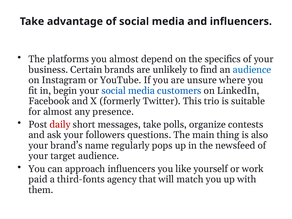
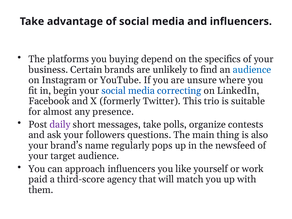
you almost: almost -> buying (124, 59)
customers: customers -> correcting (179, 91)
daily colour: red -> purple (60, 124)
third-fonts: third-fonts -> third-score (81, 179)
